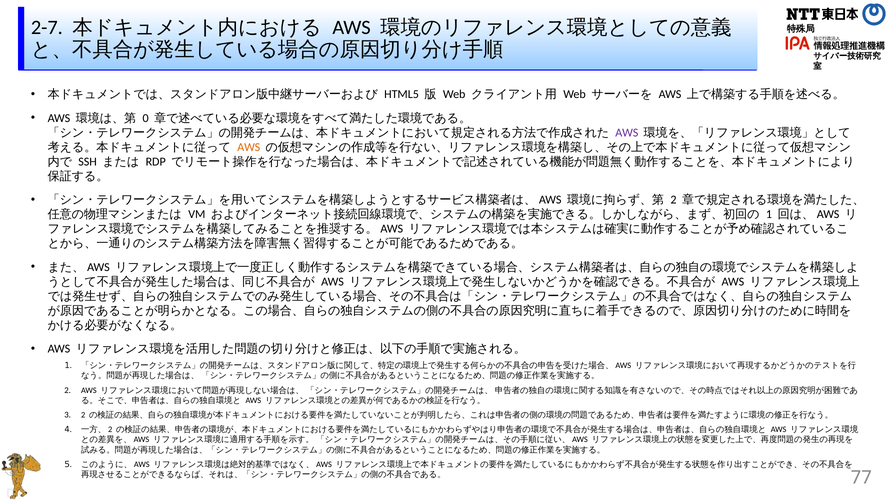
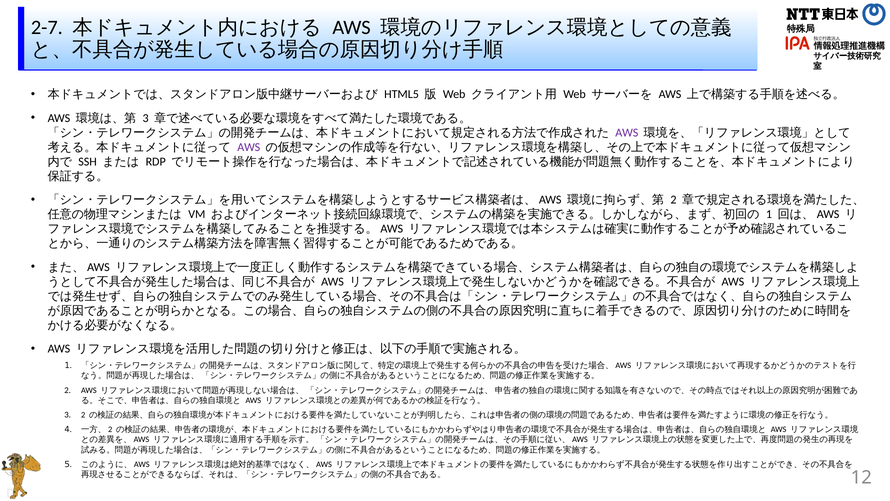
0: 0 -> 3 (146, 118)
AWS colour: orange -> purple (249, 147)
77: 77 -> 12 (861, 477)
